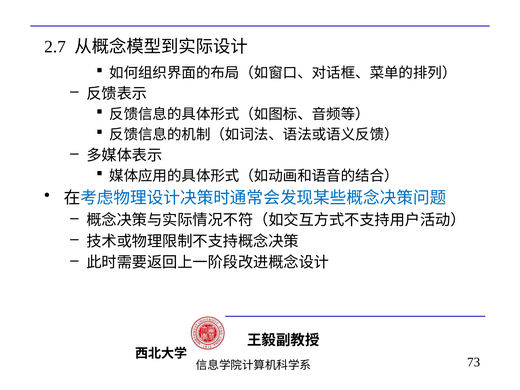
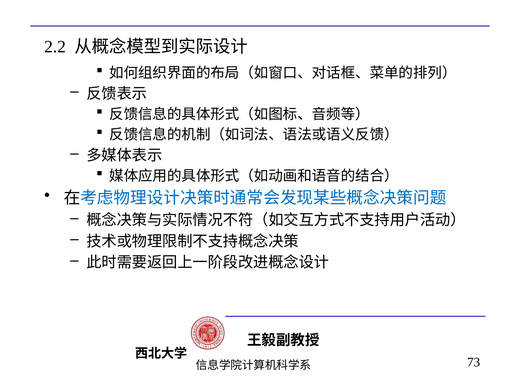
2.7: 2.7 -> 2.2 (55, 47)
